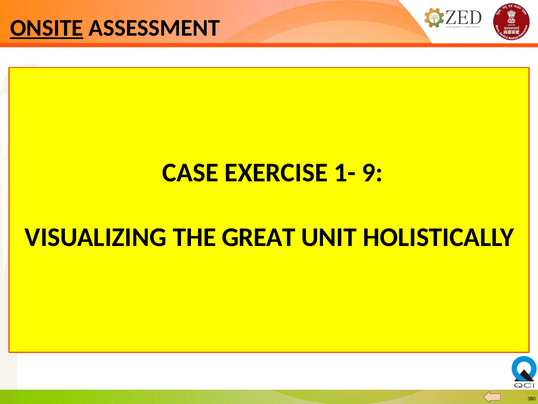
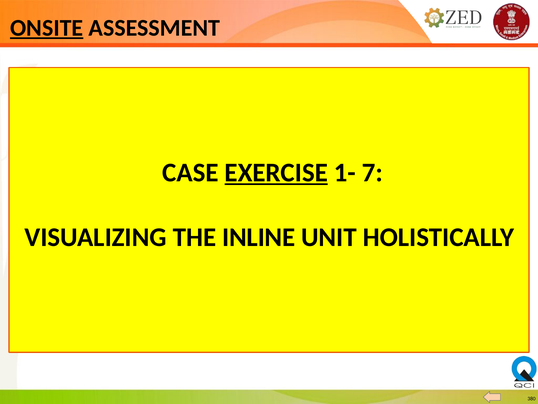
EXERCISE underline: none -> present (276, 172)
9: 9 -> 7 (372, 172)
GREAT: GREAT -> INLINE (259, 237)
